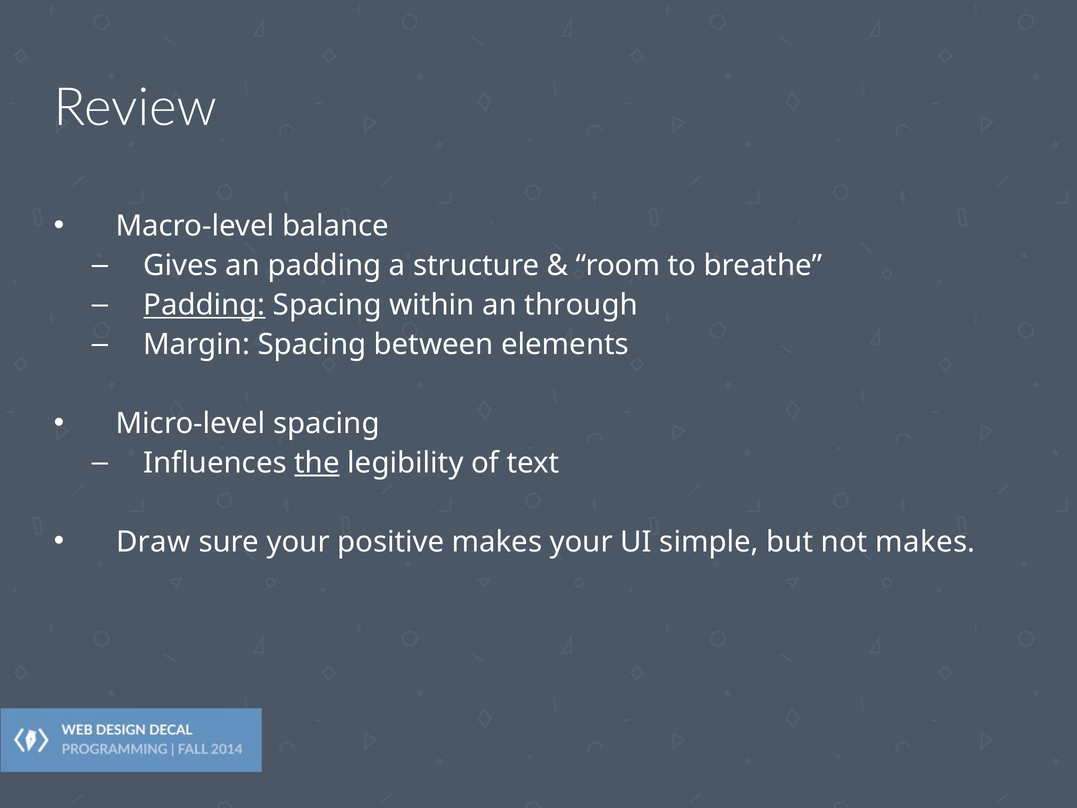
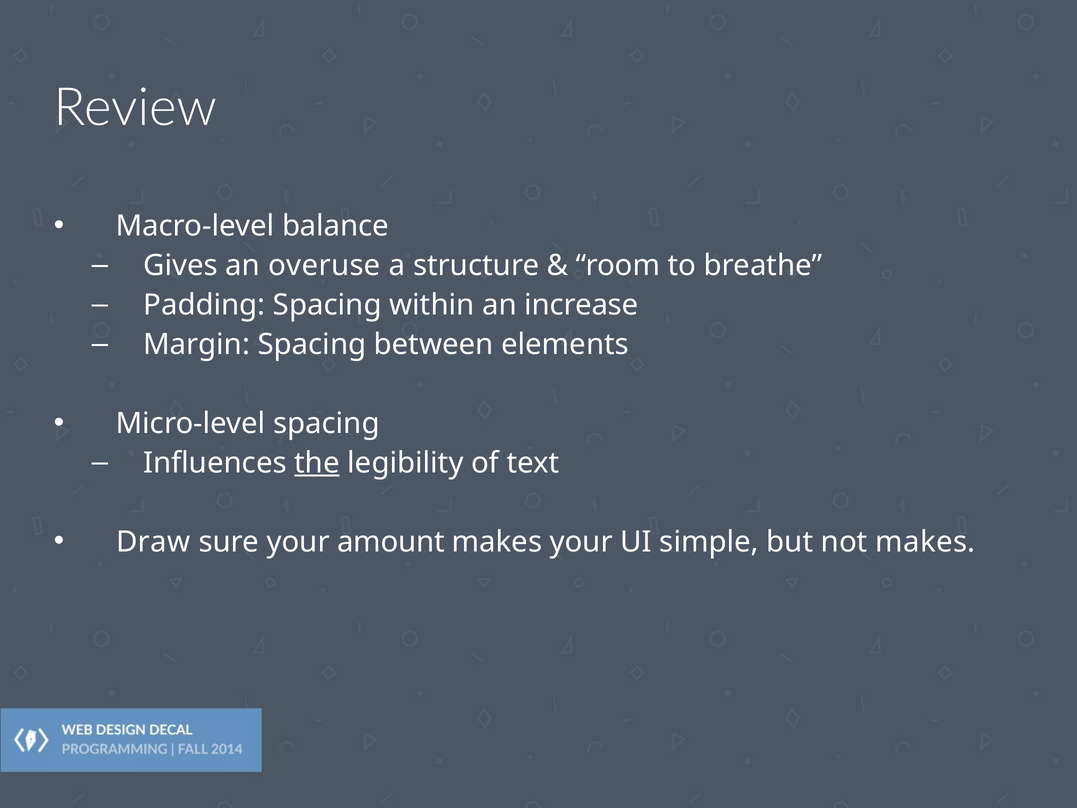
an padding: padding -> overuse (324, 265)
Padding underline: present -> none (204, 305)
through: through -> increase (581, 305)
positive: positive -> amount (391, 542)
